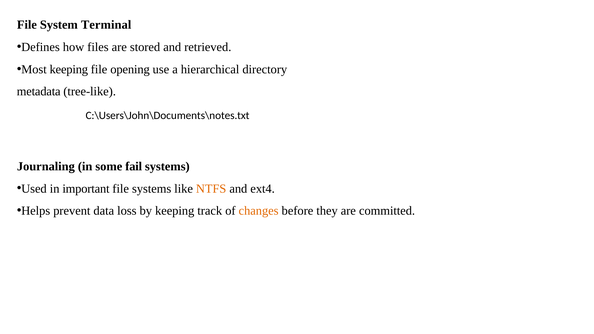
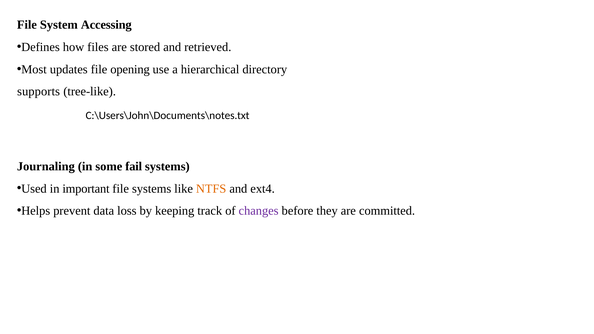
Terminal: Terminal -> Accessing (106, 25)
Most keeping: keeping -> updates (69, 69)
metadata: metadata -> supports (39, 92)
changes colour: orange -> purple (259, 211)
